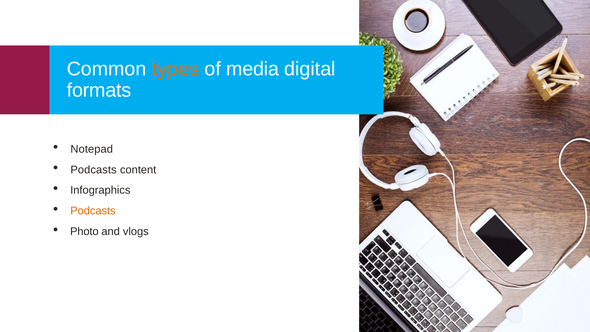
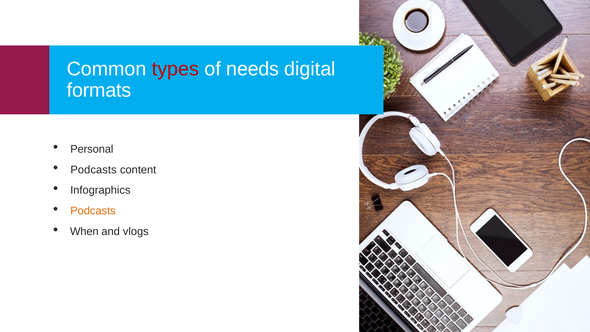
types colour: orange -> red (175, 69)
media: media -> needs (253, 69)
Notepad: Notepad -> Personal (92, 149)
Photo: Photo -> When (84, 232)
